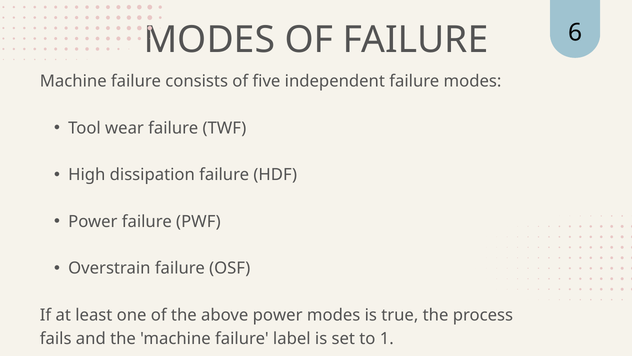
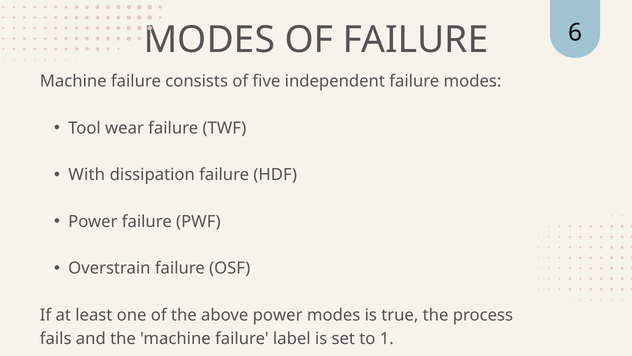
High: High -> With (87, 175)
